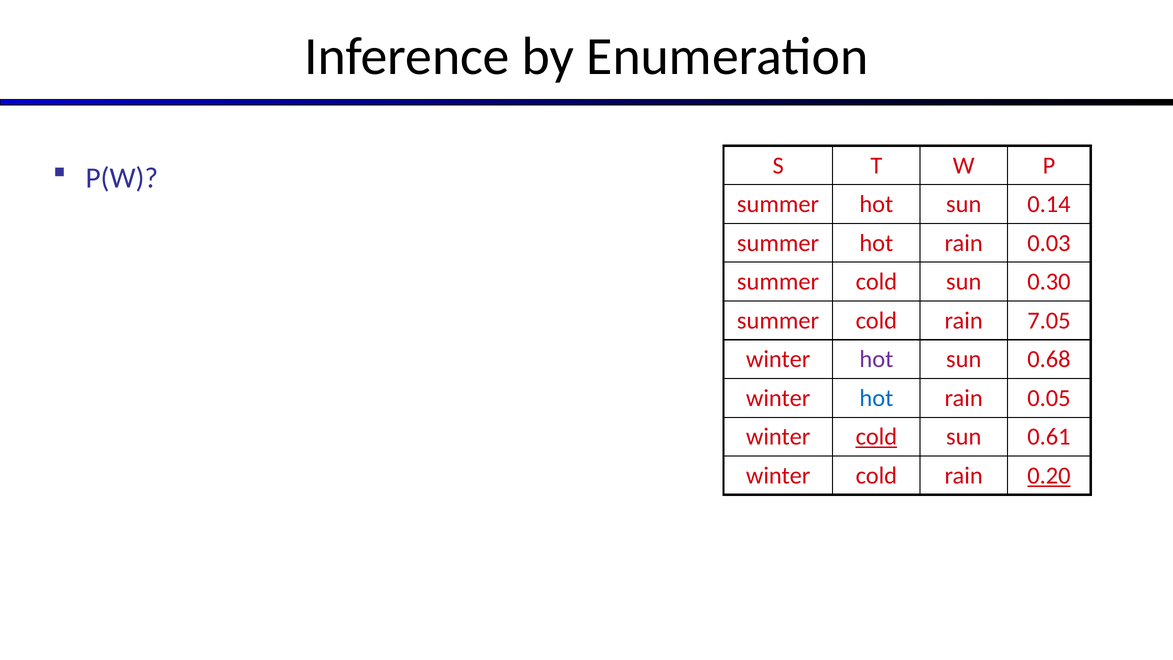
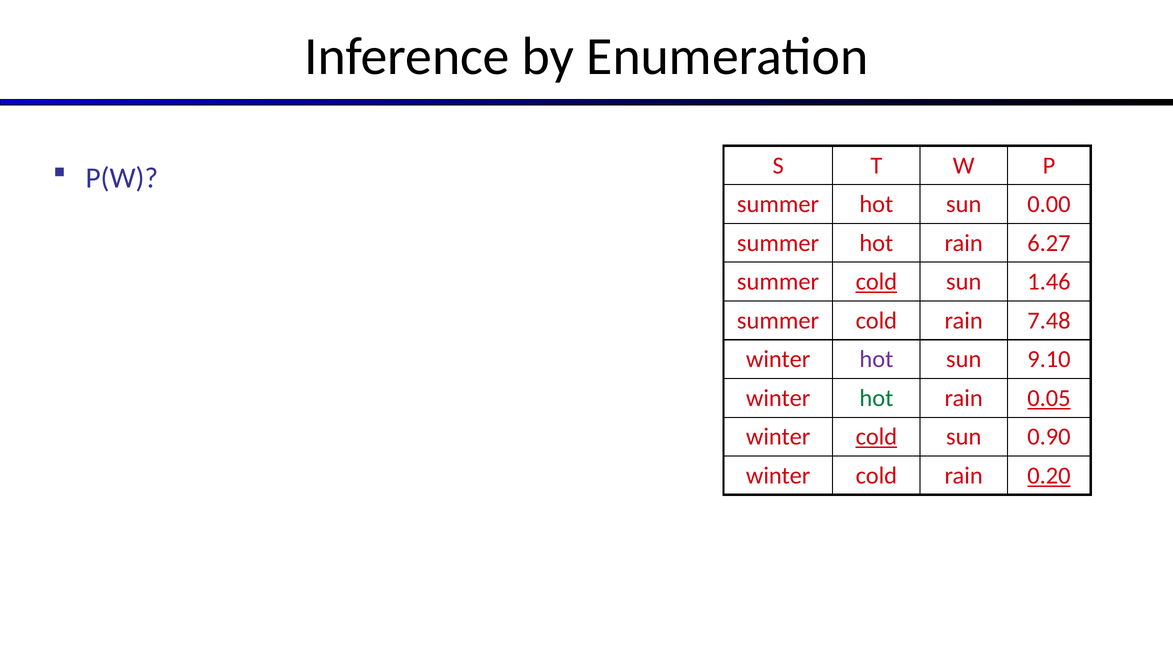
0.14: 0.14 -> 0.00 (1049, 204)
0.03: 0.03 -> 6.27 (1049, 243)
cold underline: none -> present (876, 282)
0.30: 0.30 -> 1.46 (1049, 282)
7.05: 7.05 -> 7.48 (1049, 321)
0.68: 0.68 -> 9.10 (1049, 359)
hot colour: blue -> green (876, 398)
0.05 underline: none -> present (1049, 398)
0.61: 0.61 -> 0.90 (1049, 437)
